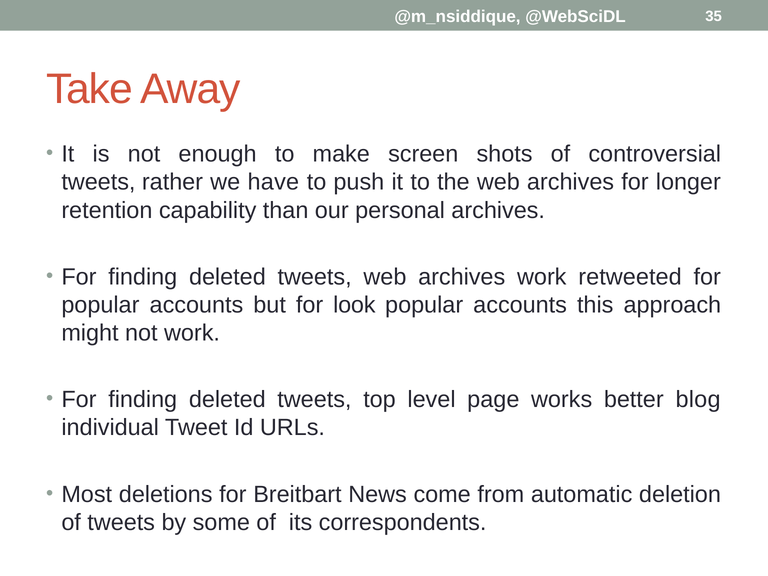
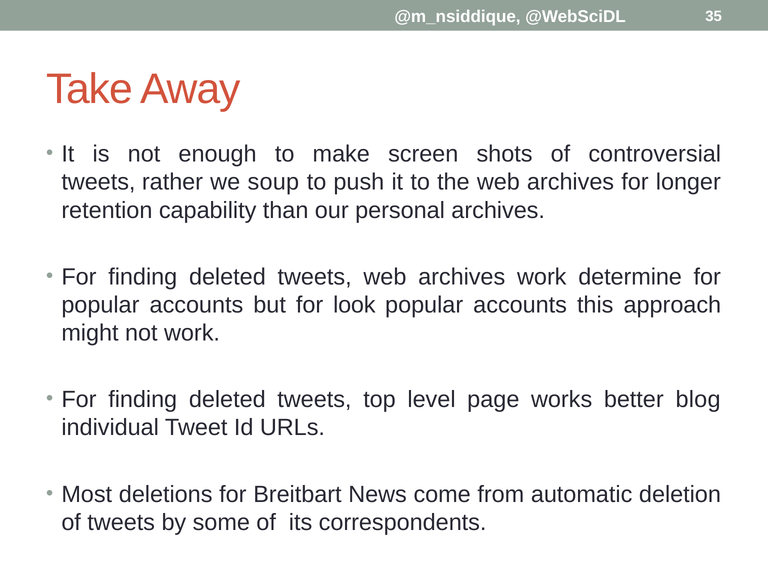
have: have -> soup (273, 182)
retweeted: retweeted -> determine (630, 277)
